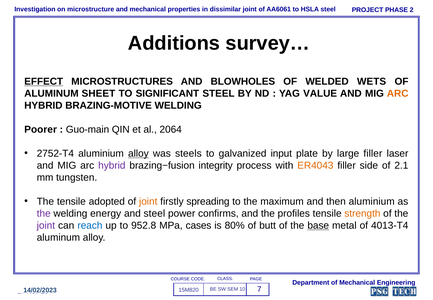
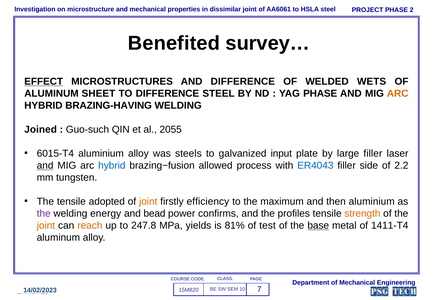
Additions: Additions -> Benefited (174, 43)
AND BLOWHOLES: BLOWHOLES -> DIFFERENCE (243, 81)
TO SIGNIFICANT: SIGNIFICANT -> DIFFERENCE (167, 93)
YAG VALUE: VALUE -> PHASE (320, 93)
BRAZING-MOTIVE: BRAZING-MOTIVE -> BRAZING-HAVING (109, 105)
Poorer: Poorer -> Joined (41, 129)
Guo-main: Guo-main -> Guo-such (87, 129)
2064: 2064 -> 2055 (171, 129)
2752-T4: 2752-T4 -> 6015-T4 (55, 153)
alloy underline: present -> none (138, 153)
and underline: none -> present (45, 165)
hybrid colour: purple -> blue (112, 165)
integrity: integrity -> allowed (216, 165)
ER4043 colour: orange -> blue (315, 165)
2.1: 2.1 -> 2.2 (401, 165)
spreading: spreading -> efficiency (208, 201)
and steel: steel -> bead (154, 213)
joint colour: purple -> orange (46, 225)
reach colour: blue -> orange (90, 225)
952.8: 952.8 -> 247.8 (144, 225)
cases: cases -> yields (198, 225)
80%: 80% -> 81% (235, 225)
butt: butt -> test (268, 225)
4013-T4: 4013-T4 -> 1411-T4 (390, 225)
